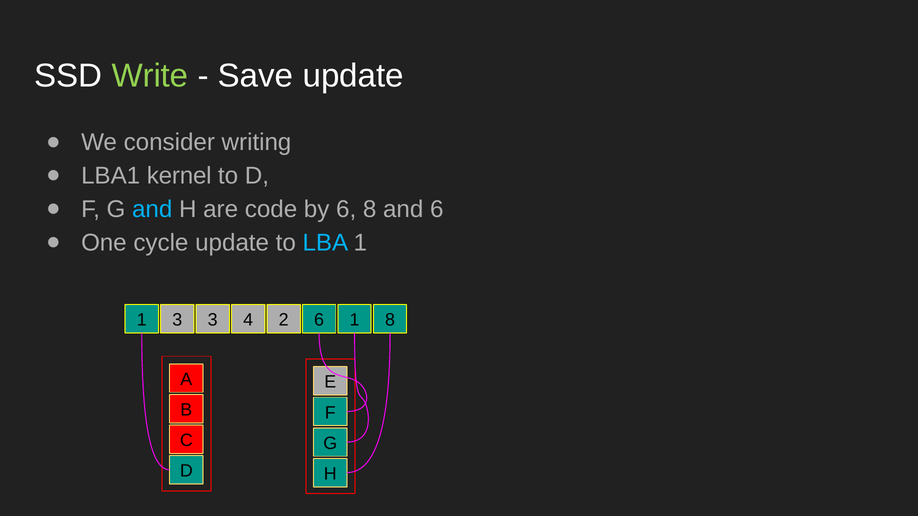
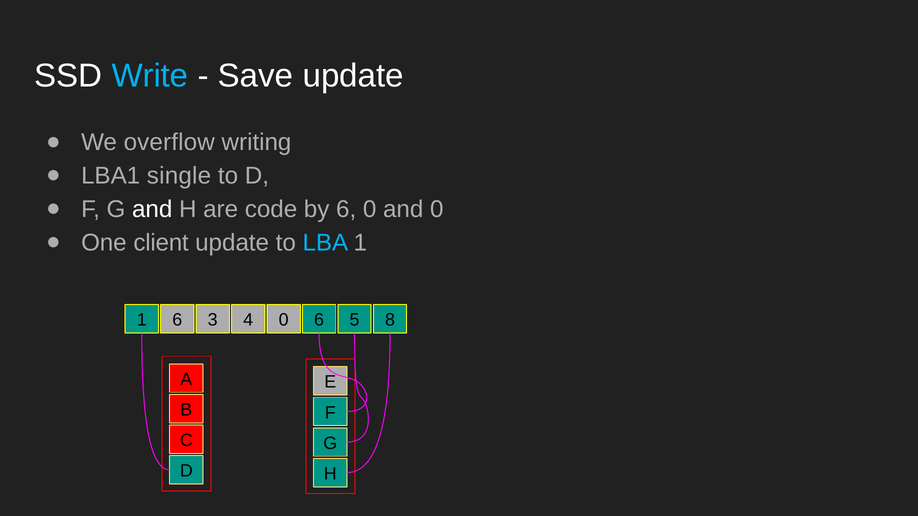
Write colour: light green -> light blue (150, 76)
consider: consider -> overflow (169, 143)
kernel: kernel -> single (179, 176)
and colour: light blue -> white (152, 209)
6 8: 8 -> 0 (370, 209)
and 6: 6 -> 0 (437, 209)
cycle: cycle -> client (161, 243)
1 3: 3 -> 6 (177, 320)
4 2: 2 -> 0 (284, 320)
6 1: 1 -> 5 (355, 320)
